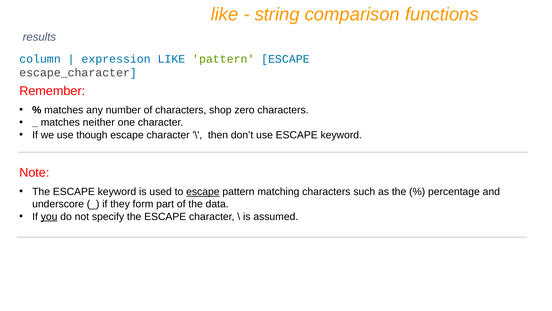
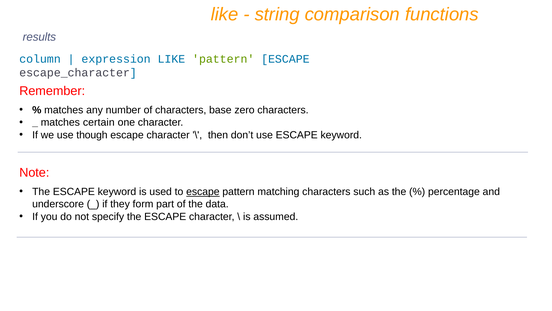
shop: shop -> base (220, 110)
neither: neither -> certain (99, 122)
you underline: present -> none (49, 216)
